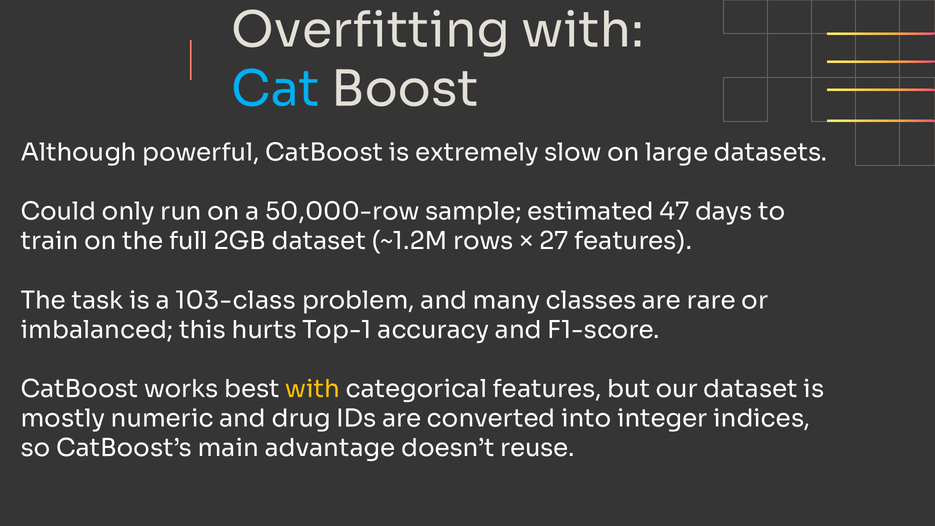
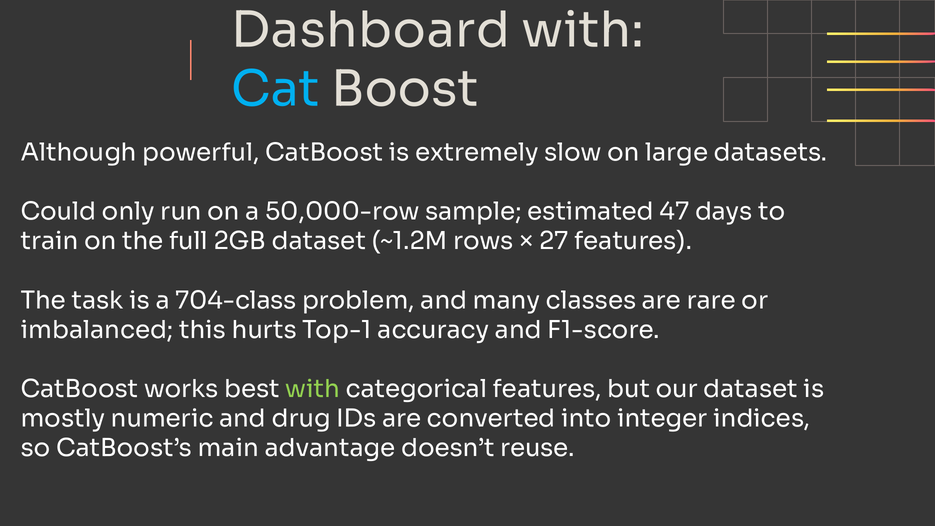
Overfitting: Overfitting -> Dashboard (371, 30)
103-class: 103-class -> 704-class (236, 300)
with colour: yellow -> light green (313, 389)
